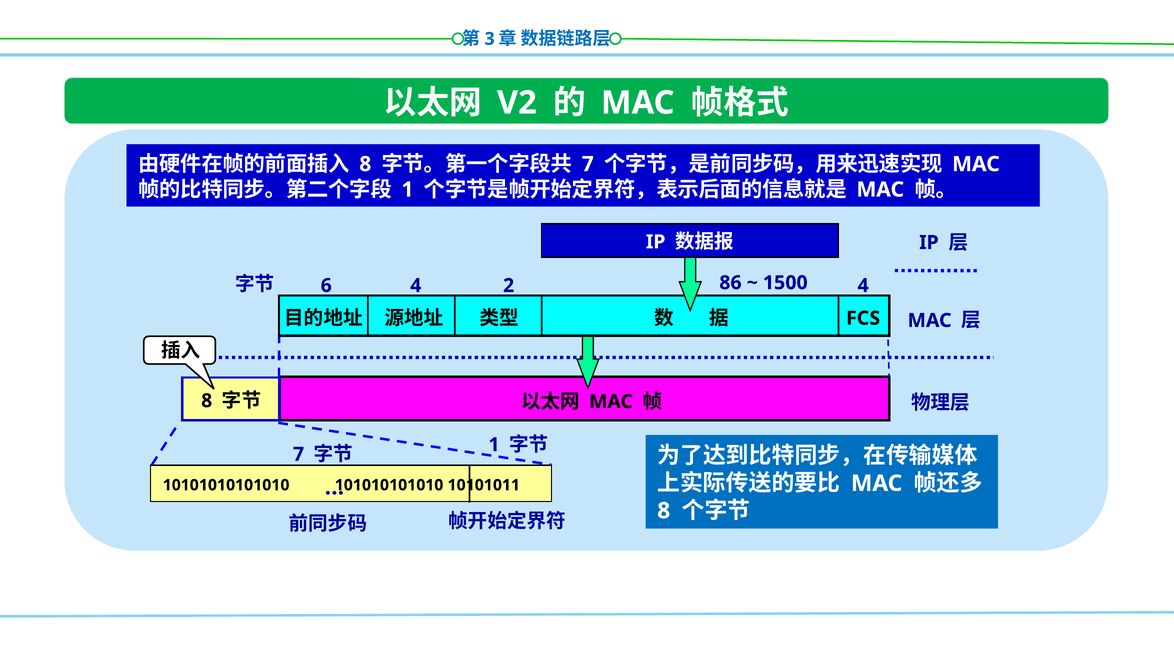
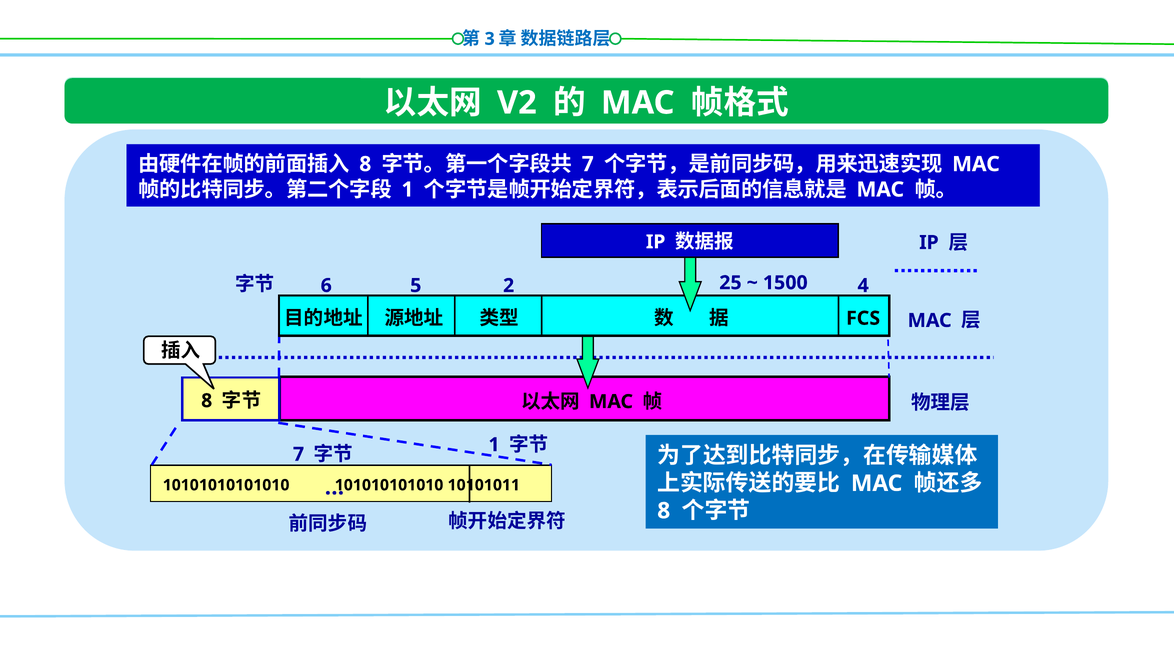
86: 86 -> 25 (730, 283)
6 4: 4 -> 5 (416, 286)
